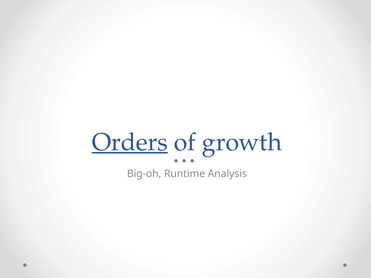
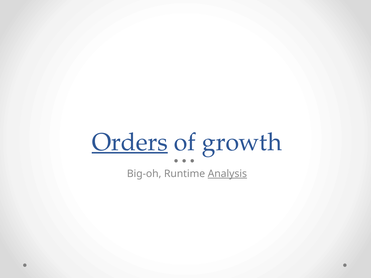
Analysis underline: none -> present (227, 174)
